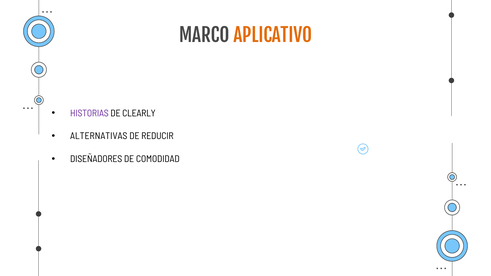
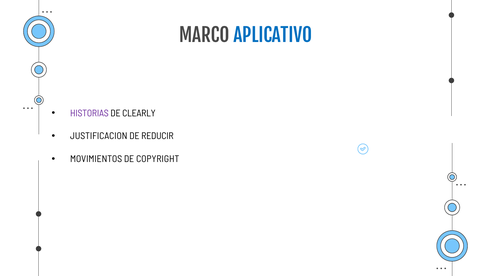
APLICATIVO colour: orange -> blue (273, 36)
ALTERNATIVAS: ALTERNATIVAS -> JUSTIFICACION (99, 136)
DISEÑADORES: DISEÑADORES -> MOVIMIENTOS (96, 159)
COMODIDAD: COMODIDAD -> COPYRIGHT (158, 159)
